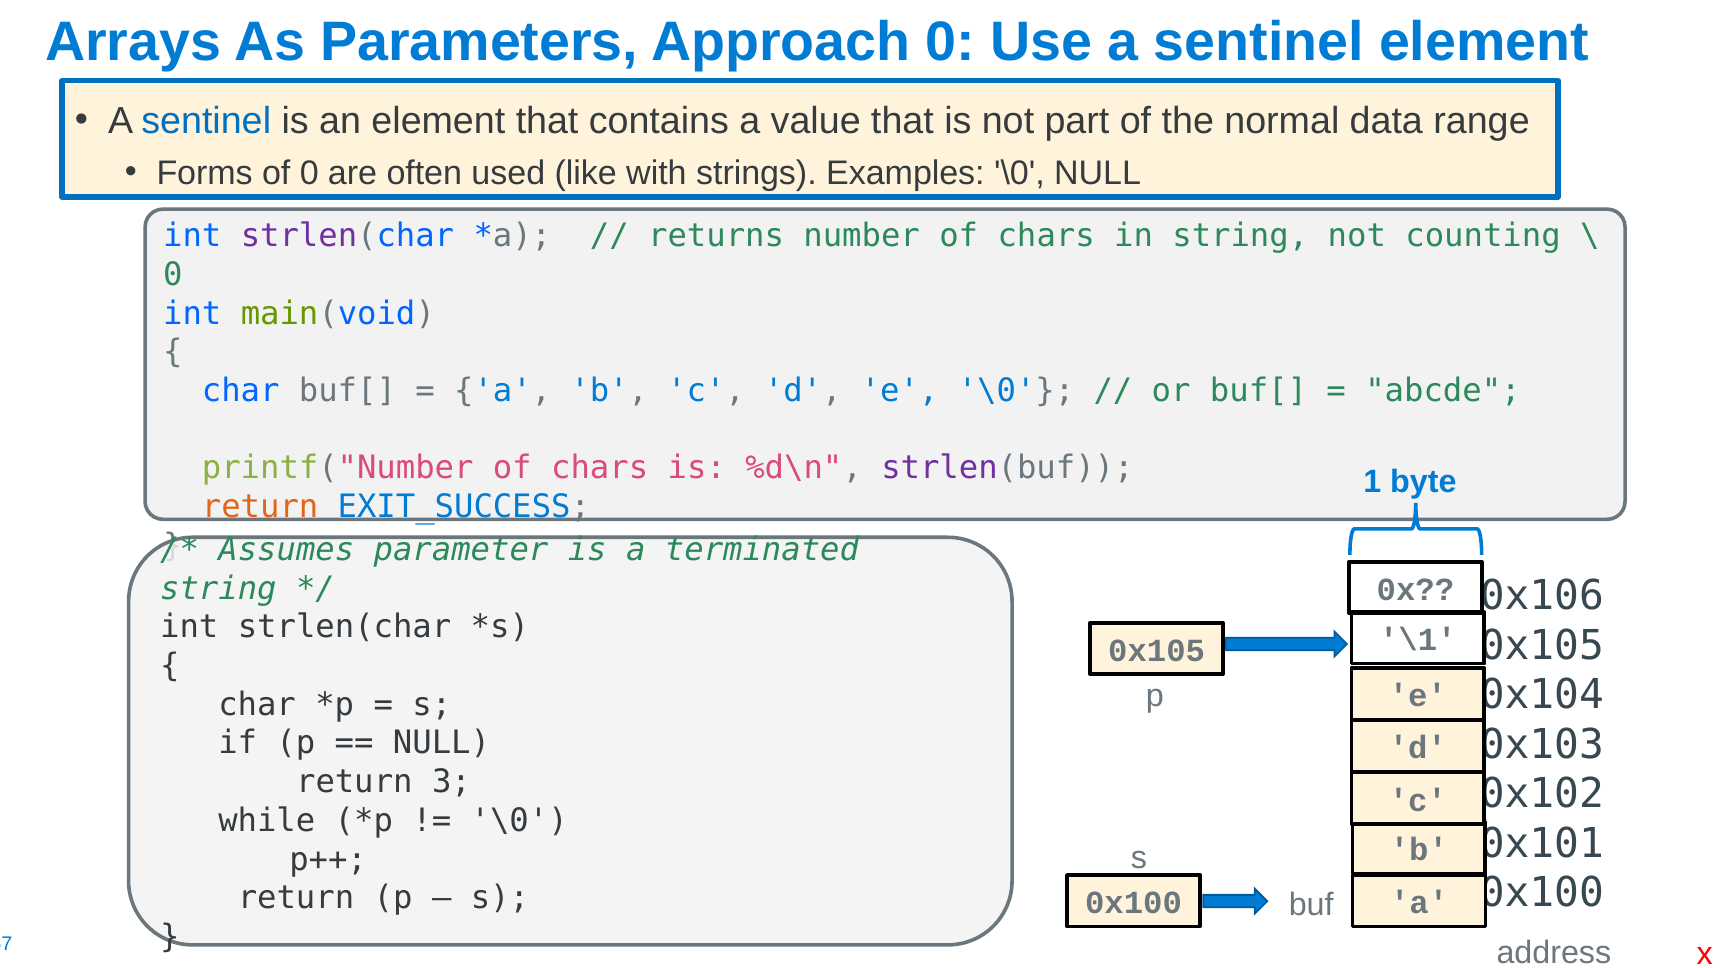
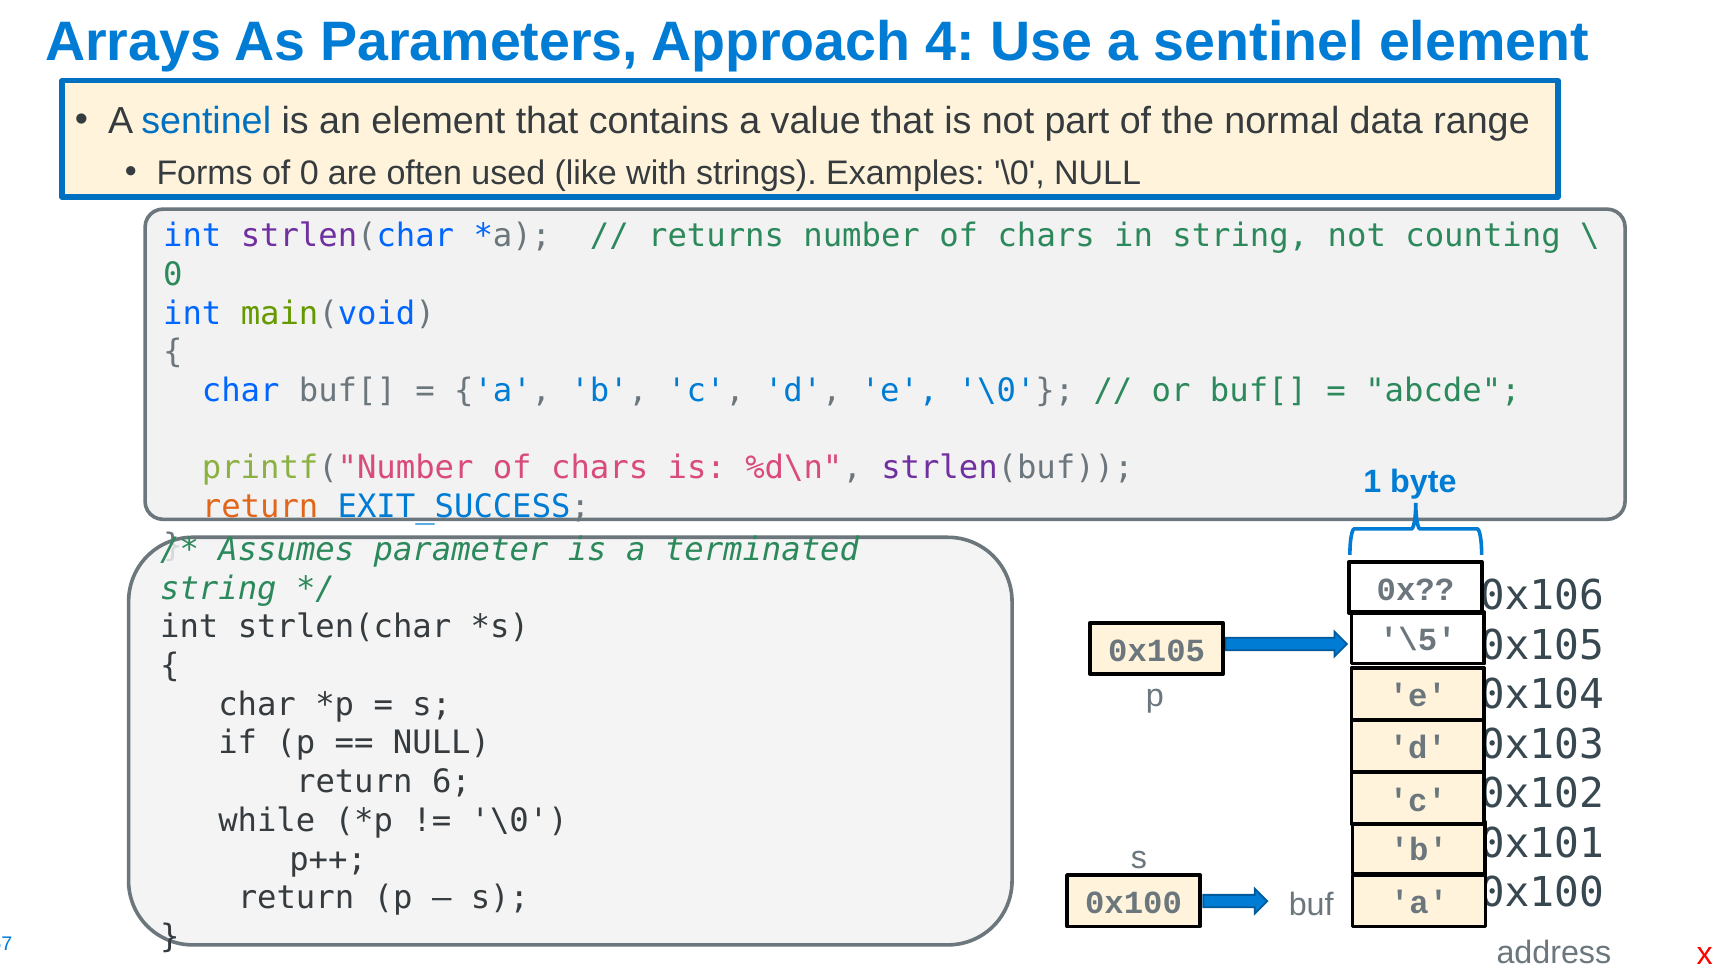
Approach 0: 0 -> 4 (951, 42)
\1: \1 -> \5 (1418, 640)
3: 3 -> 6 (451, 782)
